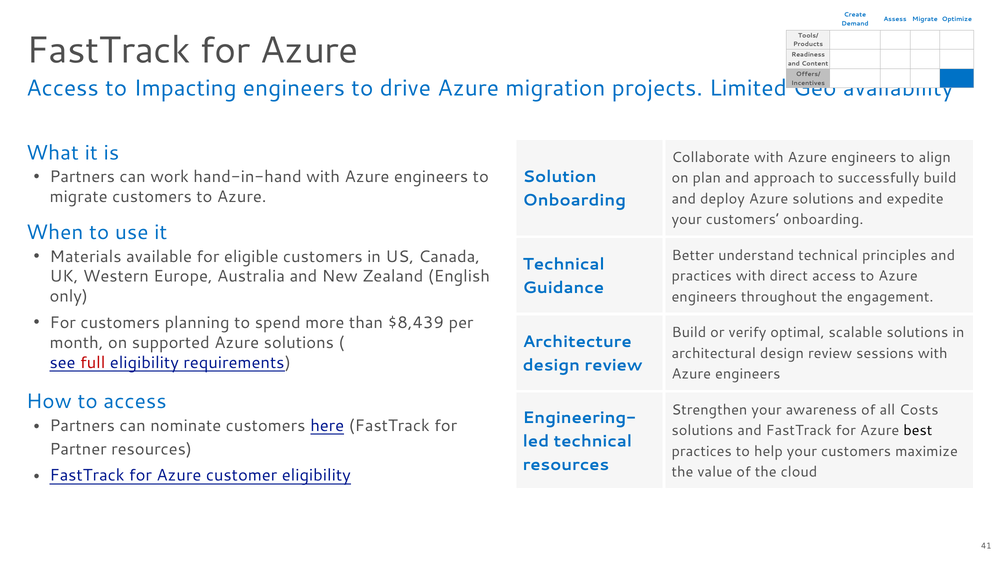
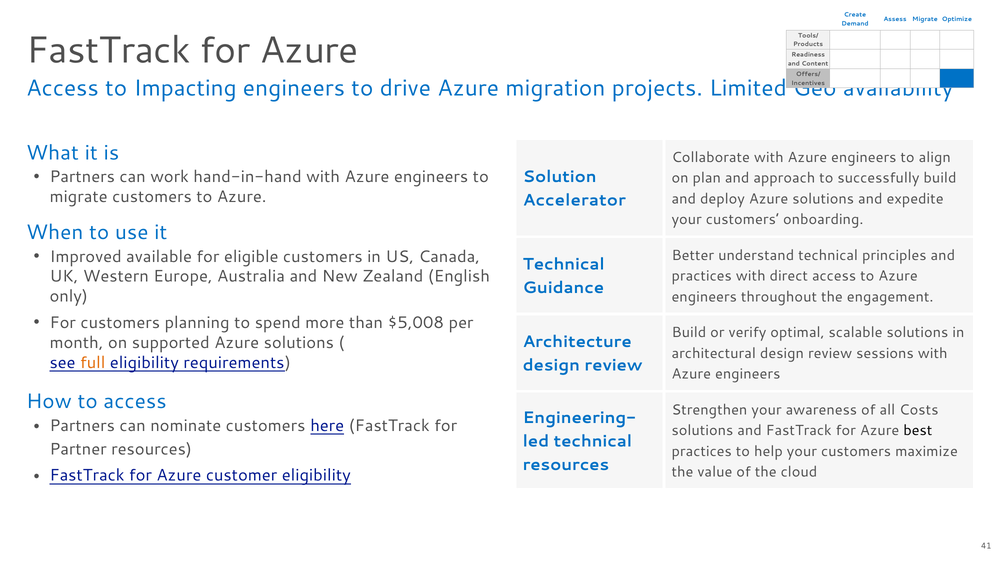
Onboarding: Onboarding -> Accelerator (574, 200)
Materials: Materials -> Improved (86, 256)
$8,439: $8,439 -> $5,008 (416, 323)
full colour: red -> orange (93, 363)
